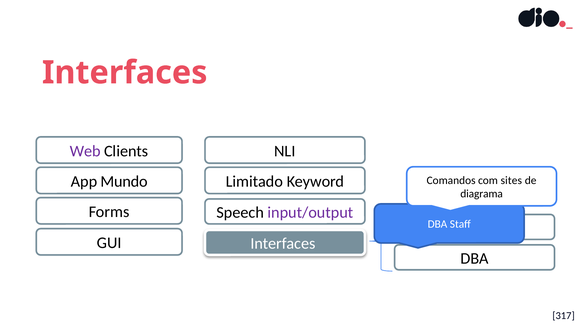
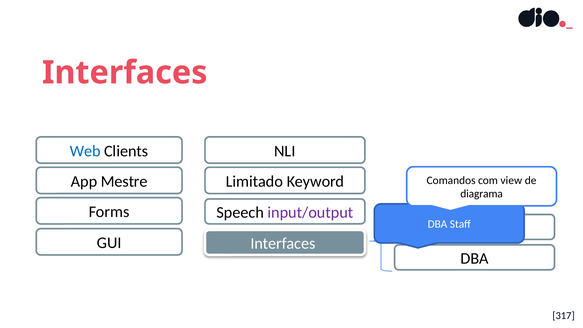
Web colour: purple -> blue (85, 151)
Mundo: Mundo -> Mestre (124, 181)
sites: sites -> view (511, 180)
